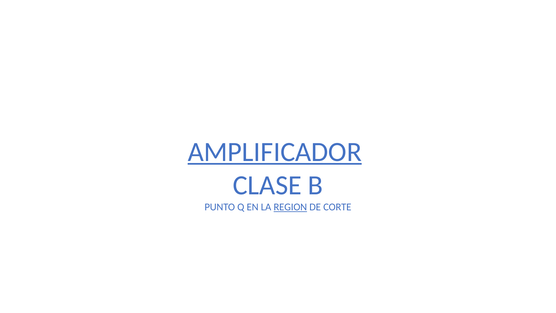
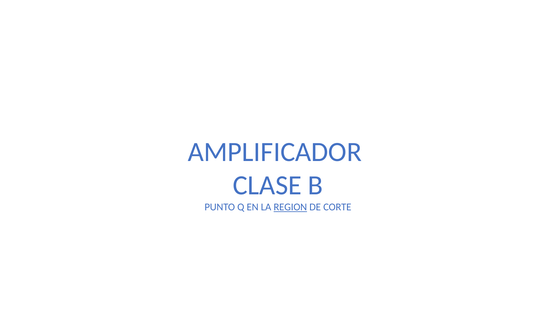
AMPLIFICADOR underline: present -> none (275, 152)
